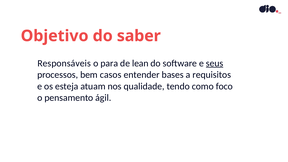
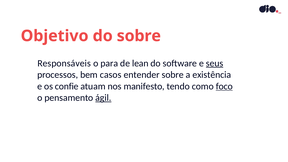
do saber: saber -> sobre (139, 36)
entender bases: bases -> sobre (173, 75)
requisitos: requisitos -> existência (212, 75)
esteja: esteja -> confie (67, 86)
qualidade: qualidade -> manifesto (144, 86)
foco underline: none -> present (224, 86)
ágil underline: none -> present (103, 98)
